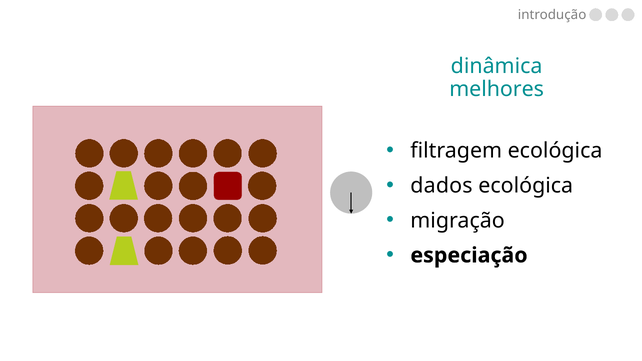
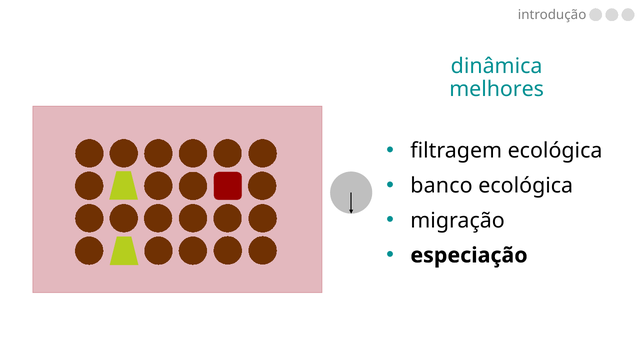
dados: dados -> banco (442, 186)
